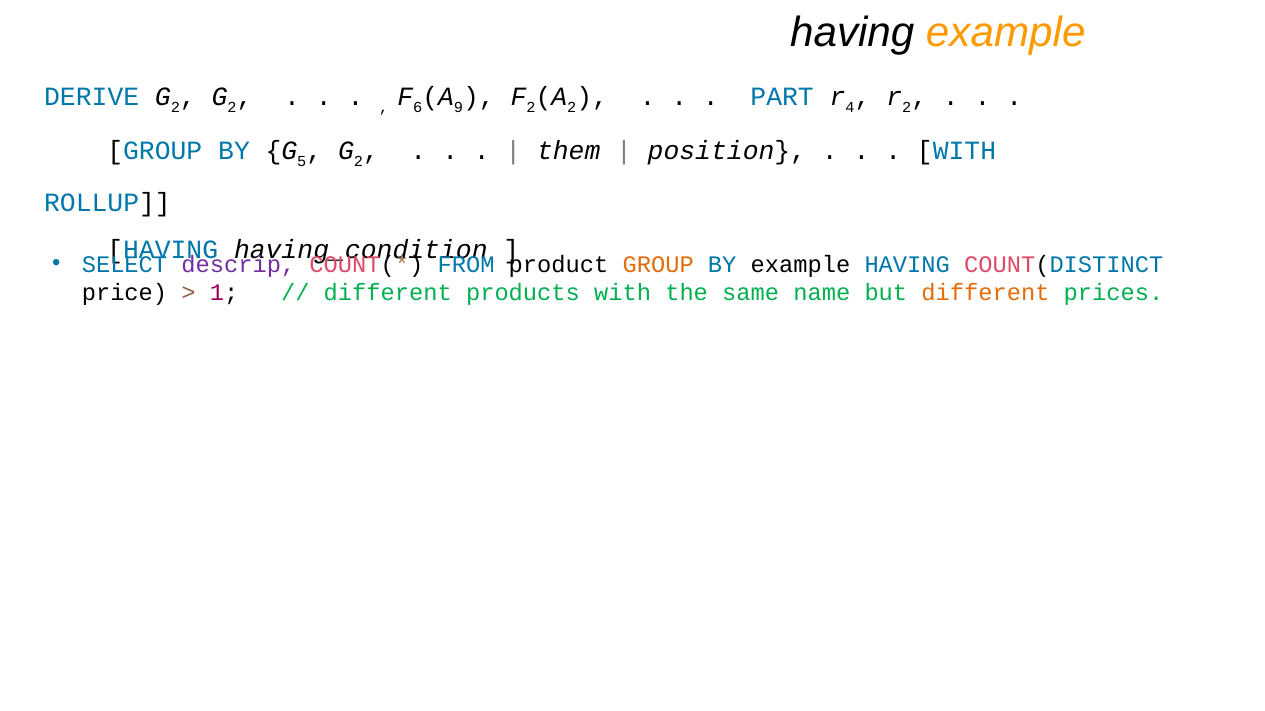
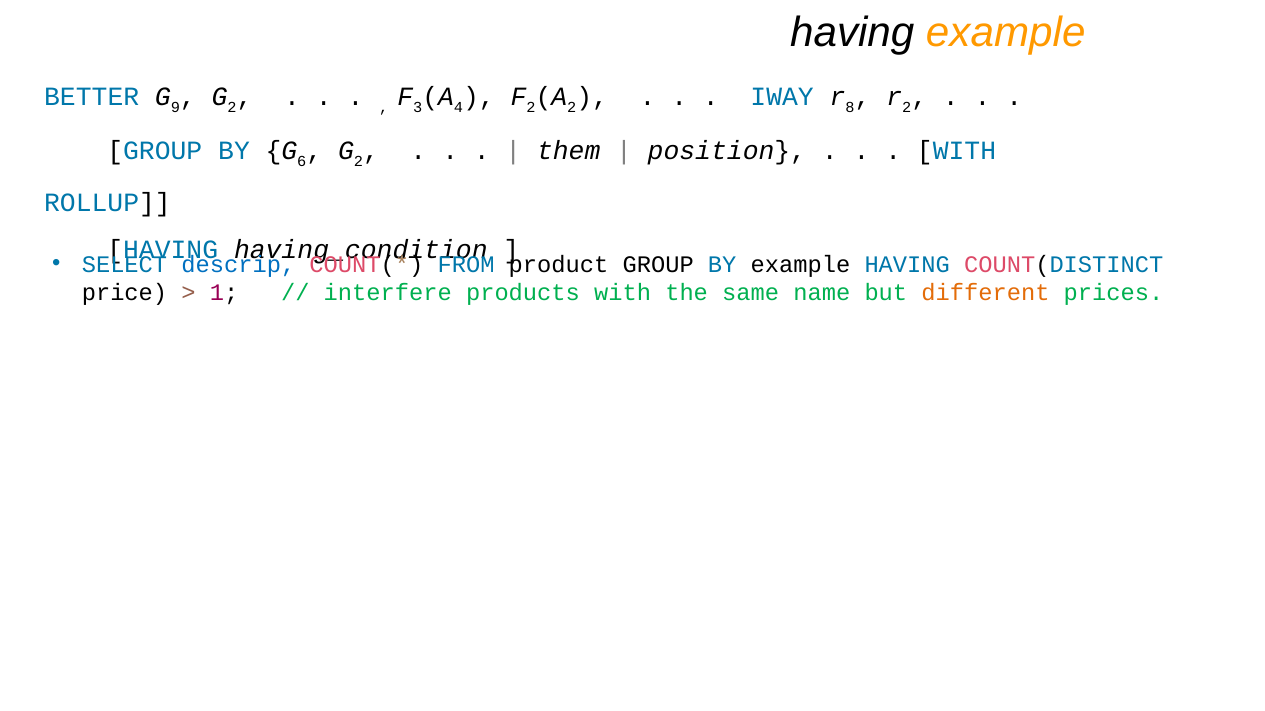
DERIVE: DERIVE -> BETTER (92, 97)
2: 2 -> 9 (175, 107)
6: 6 -> 3 (418, 107)
9: 9 -> 4 (459, 107)
PART: PART -> IWAY (782, 97)
4: 4 -> 8 (850, 107)
5: 5 -> 6 (302, 161)
descrip colour: purple -> blue (238, 264)
GROUP colour: orange -> black (658, 264)
different: different -> interfere (388, 293)
